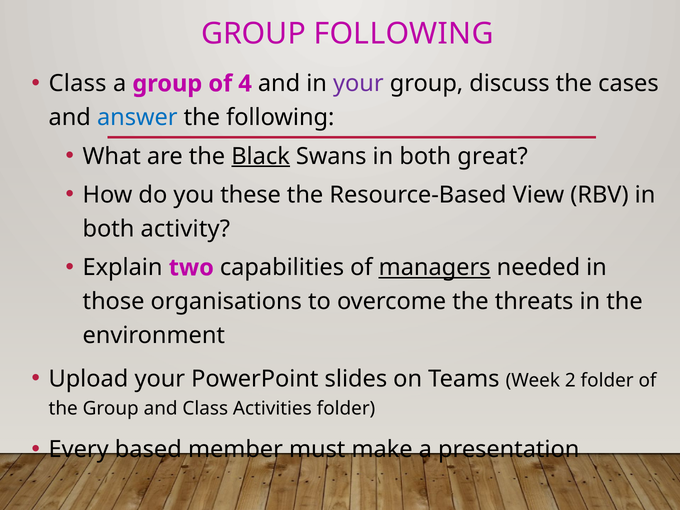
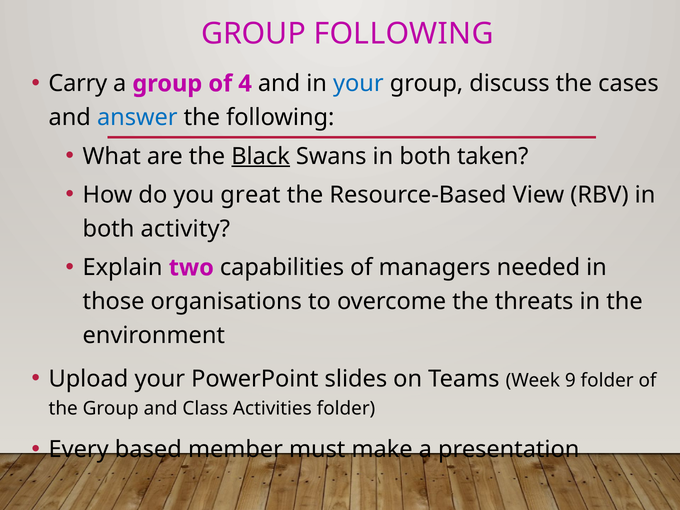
Class: Class -> Carry (78, 84)
your colour: purple -> blue (358, 84)
great: great -> taken (493, 156)
these: these -> great (250, 195)
managers underline: present -> none (435, 268)
2: 2 -> 9 (570, 381)
